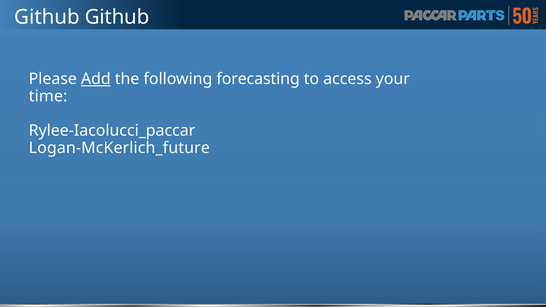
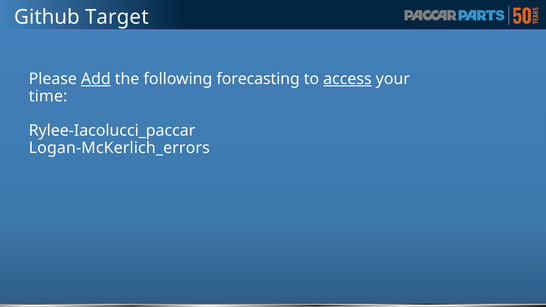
Github Github: Github -> Target (117, 17)
access underline: none -> present (347, 79)
Logan-McKerlich_future: Logan-McKerlich_future -> Logan-McKerlich_errors (119, 148)
